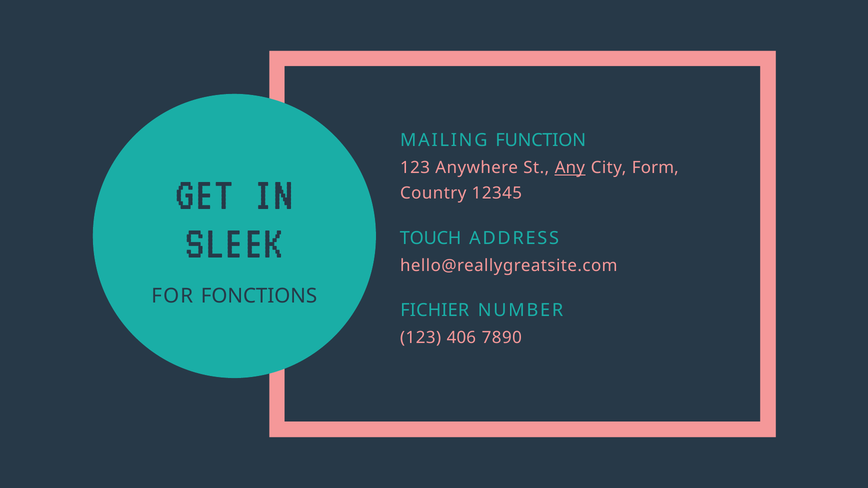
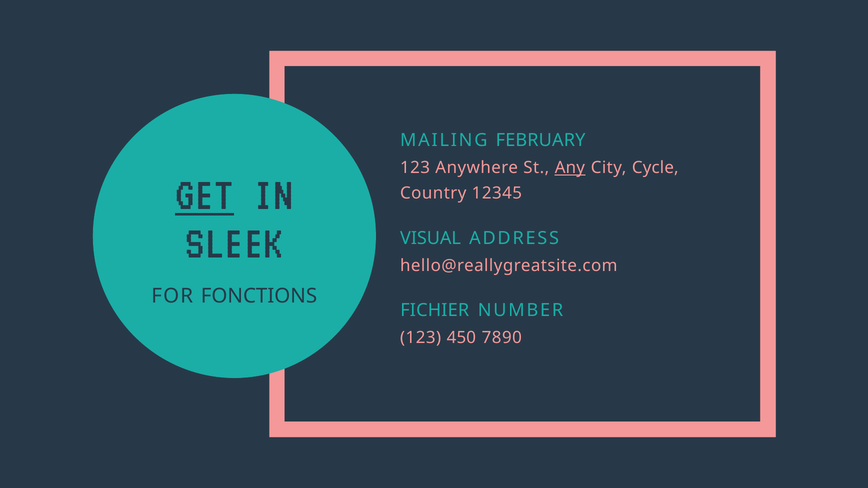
FUNCTION: FUNCTION -> FEBRUARY (541, 141)
Form: Form -> Cycle (655, 168)
GET underline: none -> present (204, 194)
TOUCH: TOUCH -> VISUAL (431, 238)
406: 406 -> 450 (461, 338)
